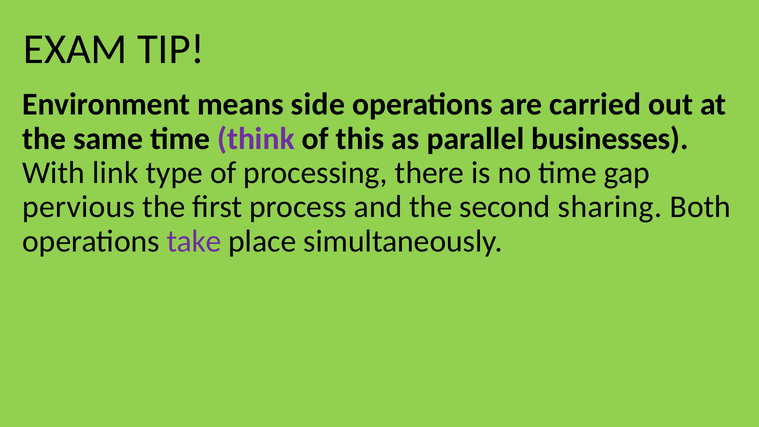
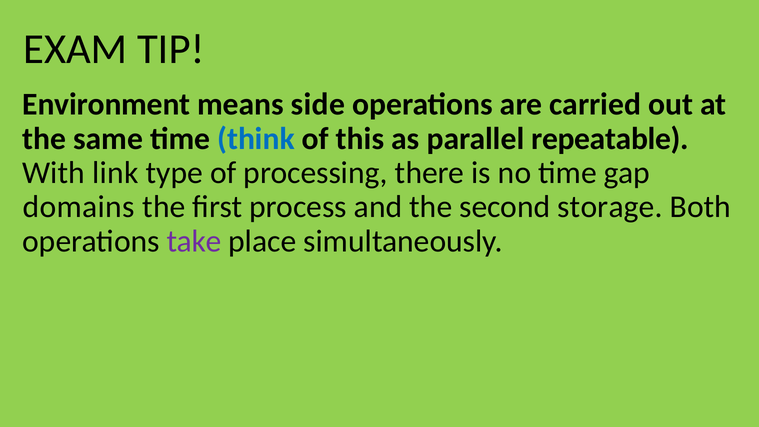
think colour: purple -> blue (256, 139)
businesses: businesses -> repeatable (610, 139)
pervious: pervious -> domains (79, 207)
sharing: sharing -> storage (610, 207)
